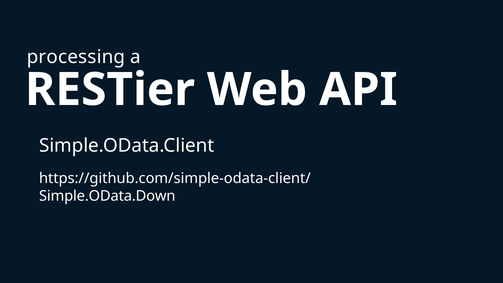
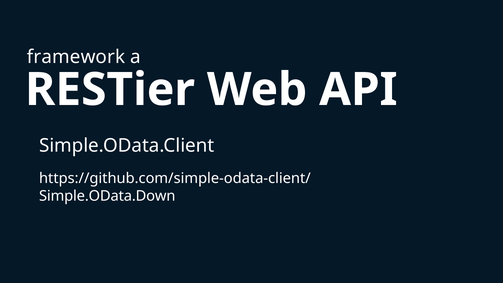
processing: processing -> framework (76, 57)
